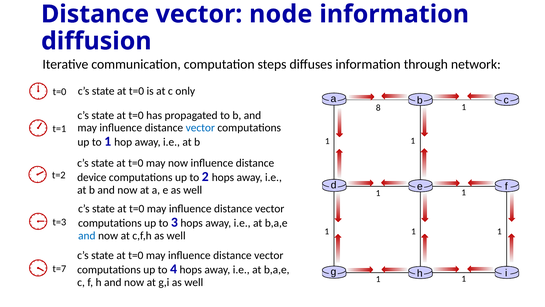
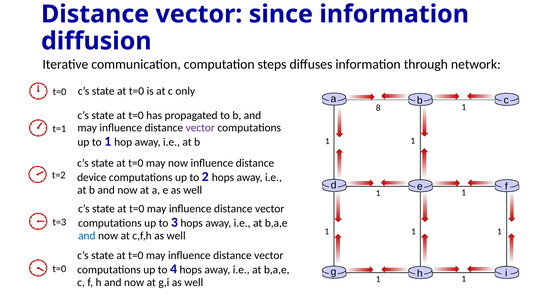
node: node -> since (281, 14)
vector colour: blue -> purple (200, 128)
t=7: t=7 -> t=0 (59, 268)
